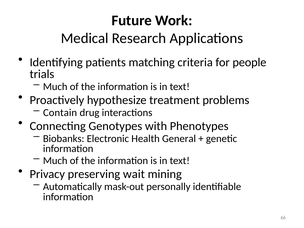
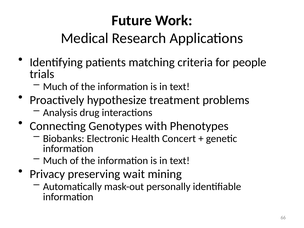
Contain: Contain -> Analysis (60, 113)
General: General -> Concert (179, 139)
